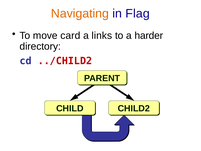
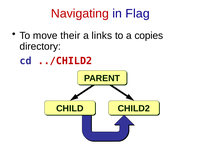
Navigating colour: orange -> red (80, 13)
card: card -> their (70, 36)
harder: harder -> copies (149, 36)
